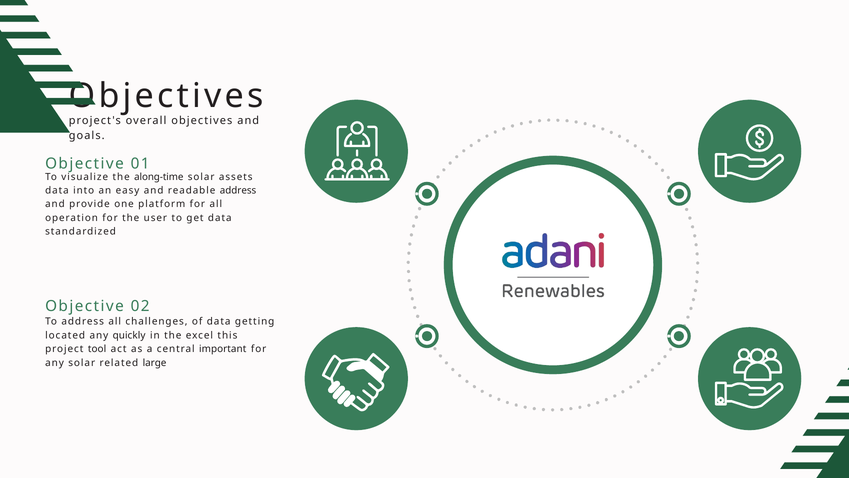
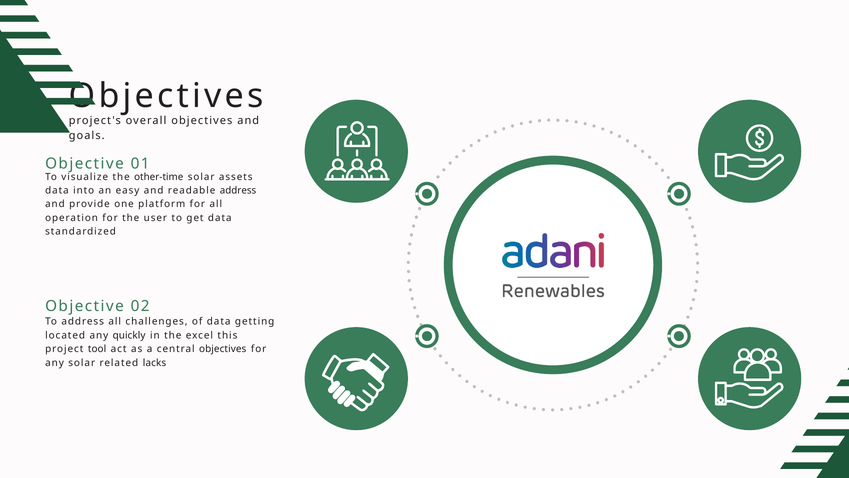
along-time: along-time -> other-time (159, 177)
central important: important -> objectives (223, 349)
large: large -> lacks (155, 363)
